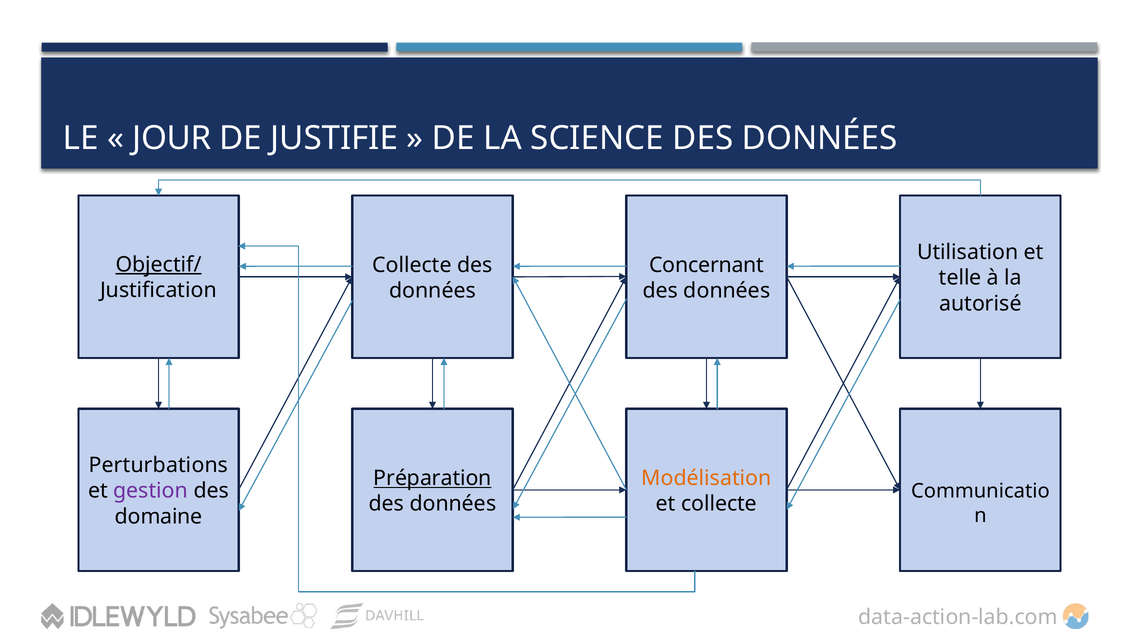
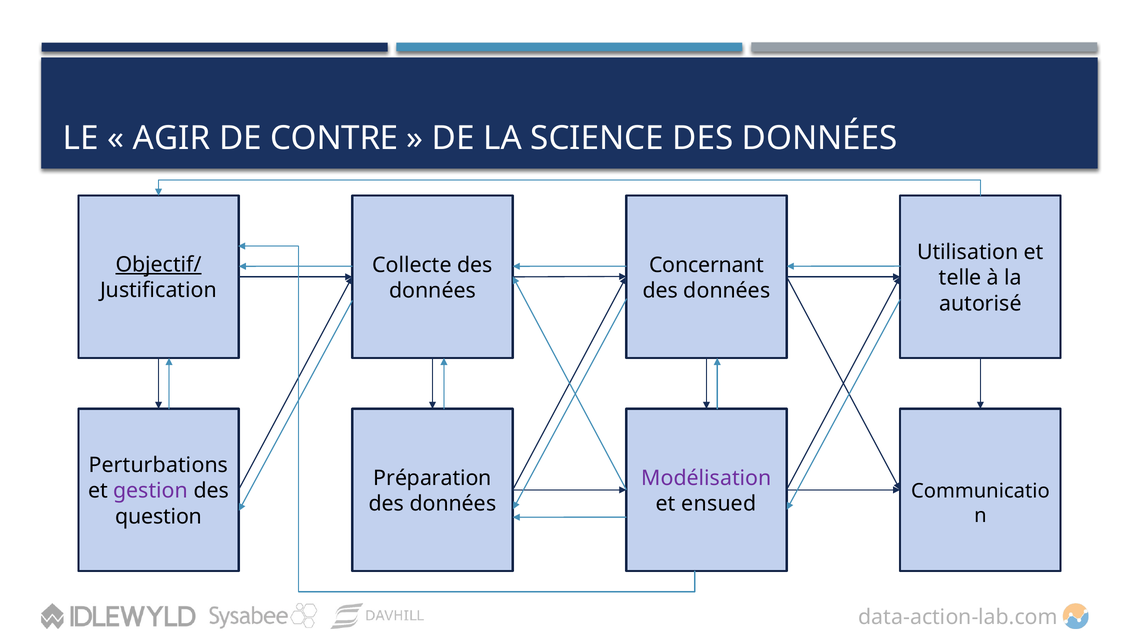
JOUR: JOUR -> AGIR (172, 138)
JUSTIFIE: JUSTIFIE -> CONTRE (334, 138)
Préparation underline: present -> none (433, 478)
Modélisation colour: orange -> purple (706, 478)
et collecte: collecte -> ensued (719, 504)
domaine: domaine -> question (159, 516)
